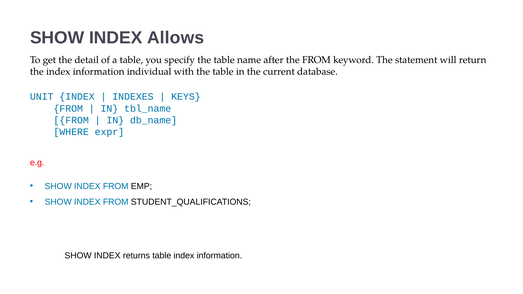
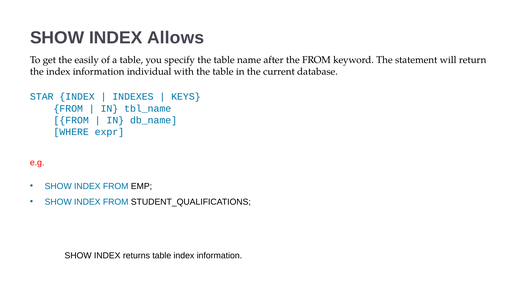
detail: detail -> easily (87, 60)
UNIT: UNIT -> STAR (42, 97)
